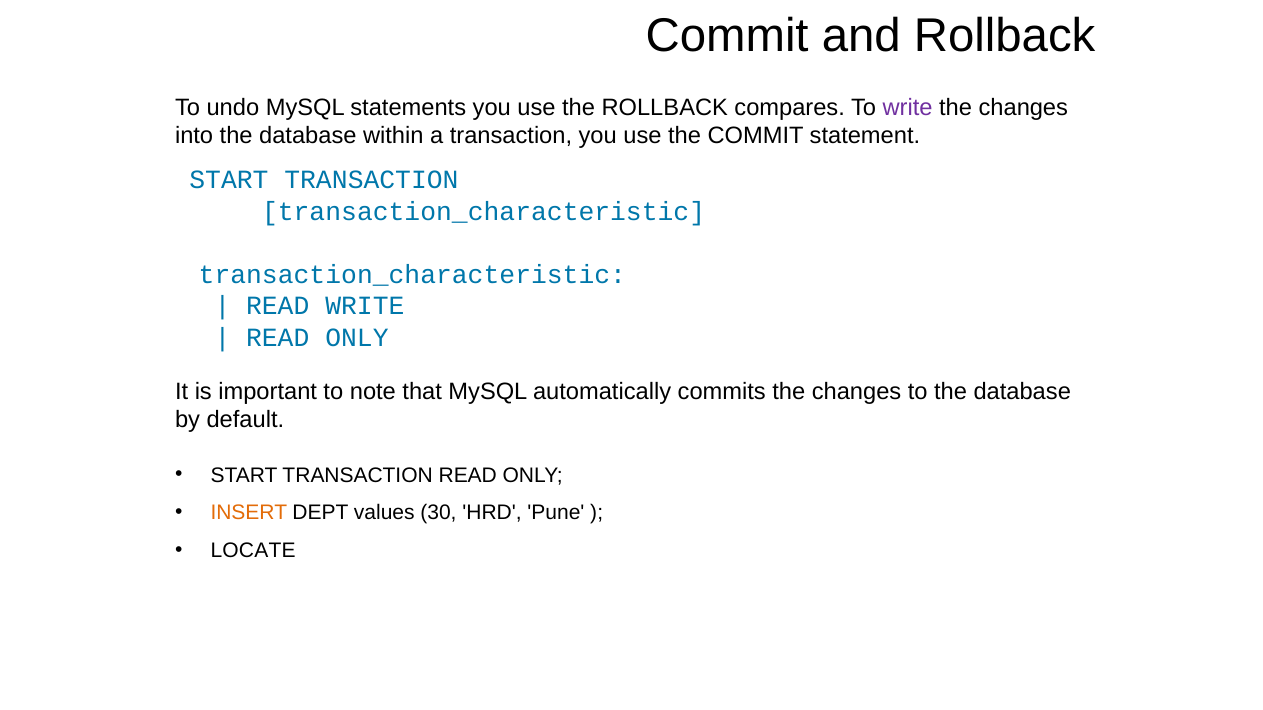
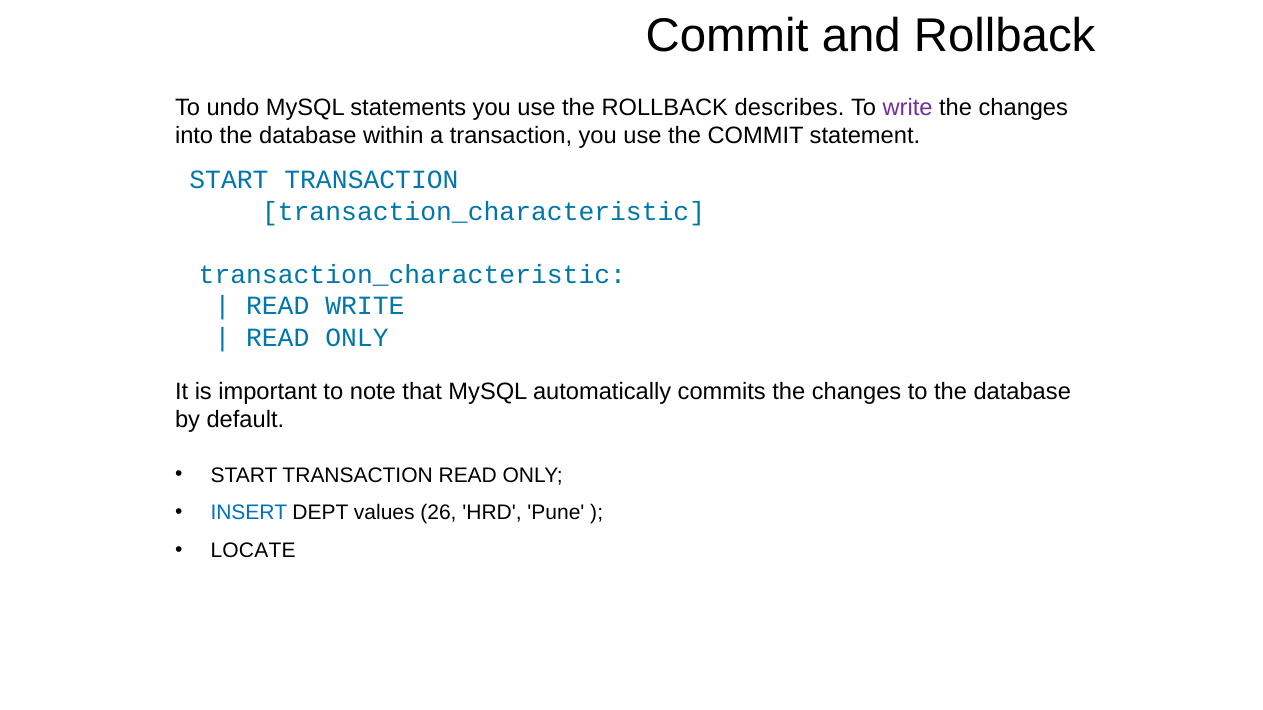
compares: compares -> describes (790, 107)
INSERT colour: orange -> blue (249, 513)
30: 30 -> 26 (438, 513)
